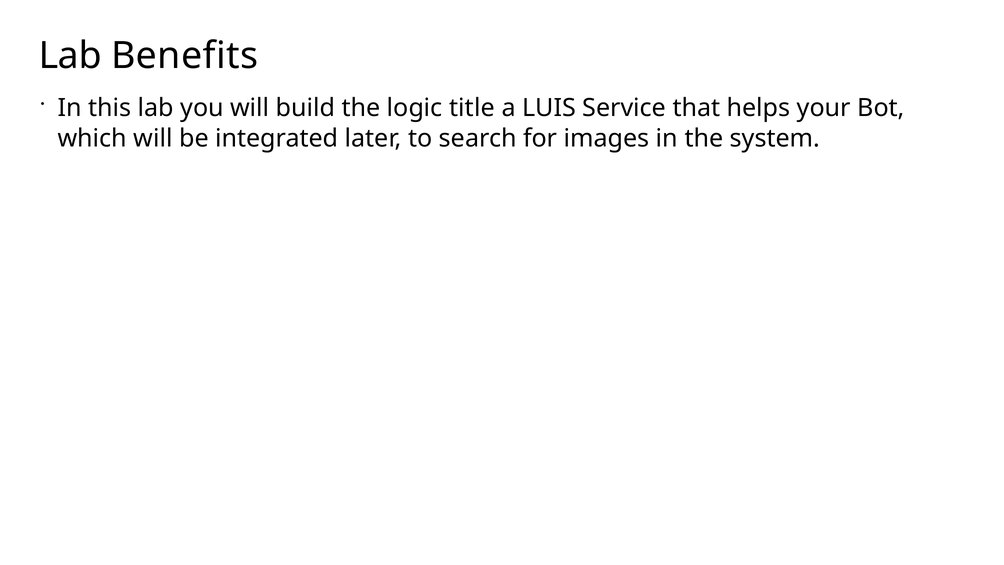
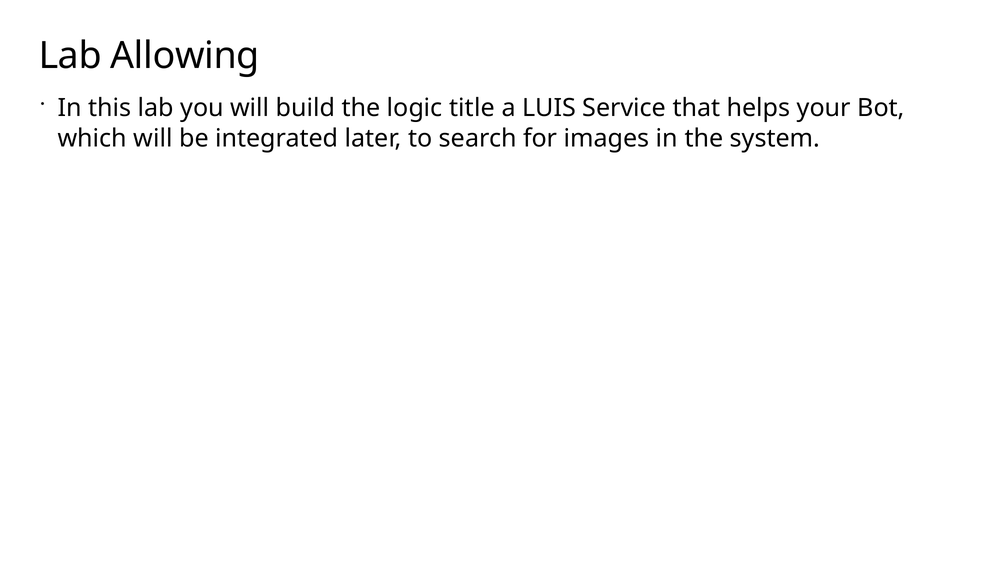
Benefits: Benefits -> Allowing (185, 56)
